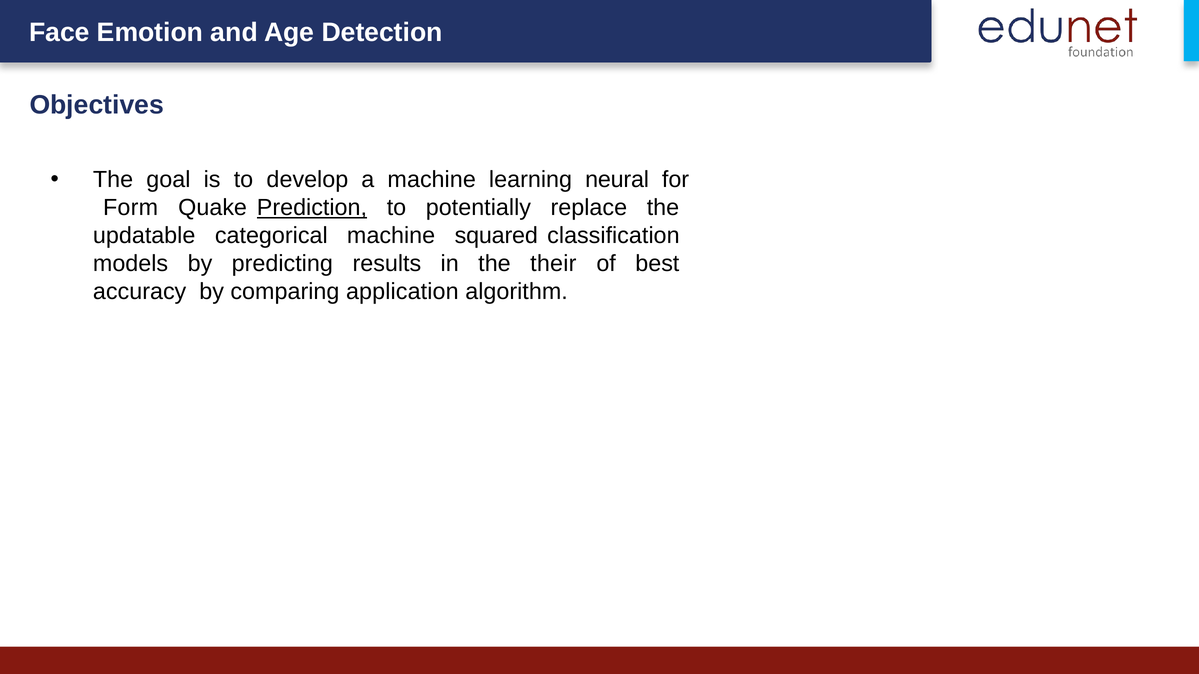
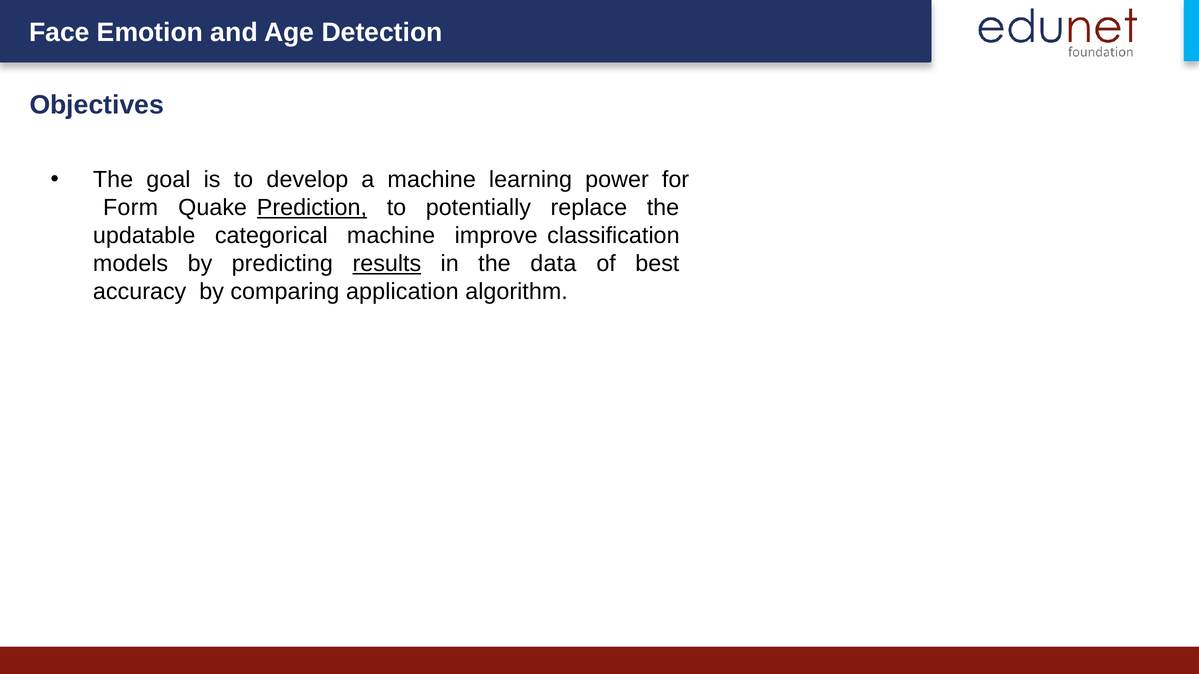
neural: neural -> power (617, 180)
squared: squared -> improve (496, 236)
results underline: none -> present (387, 264)
their: their -> data (553, 264)
